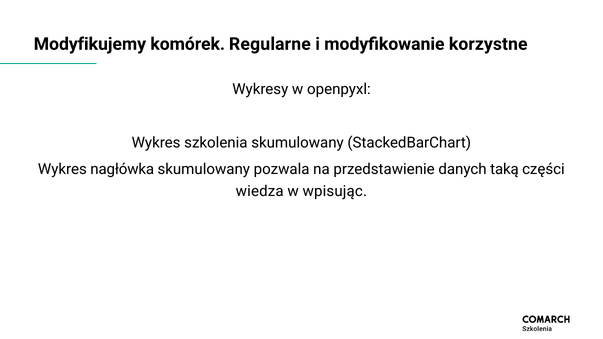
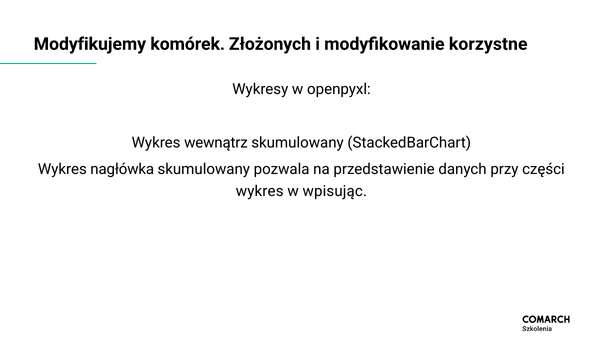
Regularne: Regularne -> Złożonych (270, 44)
szkolenia: szkolenia -> wewnątrz (216, 143)
taką: taką -> przy (504, 170)
wiedza: wiedza -> wykres (260, 191)
